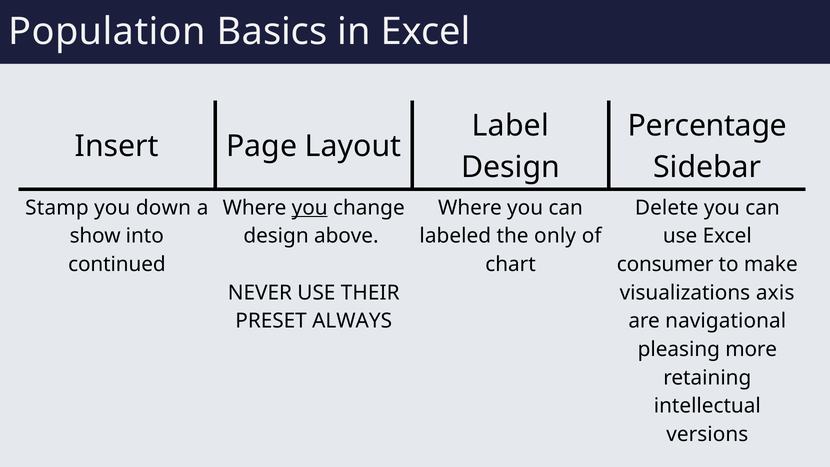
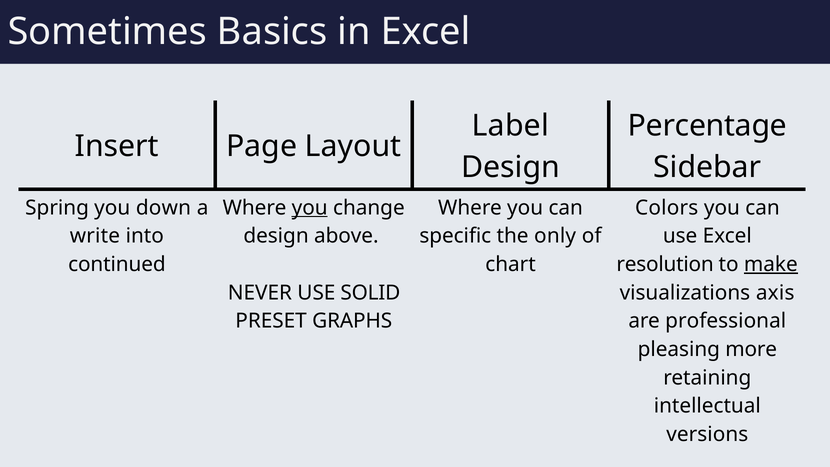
Population: Population -> Sometimes (107, 32)
Stamp: Stamp -> Spring (57, 208)
Delete: Delete -> Colors (667, 208)
show: show -> write (95, 236)
labeled: labeled -> specific (455, 236)
consumer: consumer -> resolution (665, 264)
make underline: none -> present (771, 264)
THEIR: THEIR -> SOLID (370, 293)
ALWAYS: ALWAYS -> GRAPHS (352, 321)
navigational: navigational -> professional (726, 321)
